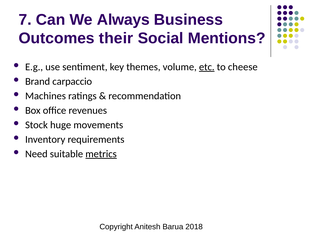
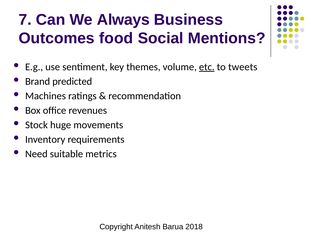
their: their -> food (116, 38)
cheese: cheese -> tweets (243, 67)
carpaccio: carpaccio -> predicted (72, 81)
metrics underline: present -> none (101, 154)
